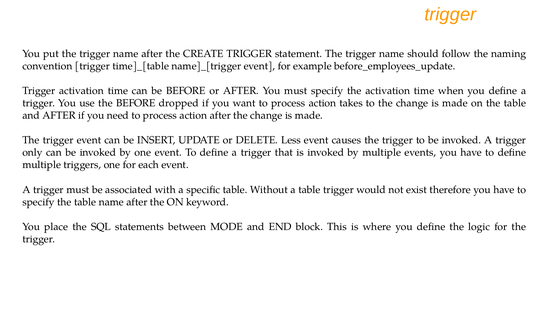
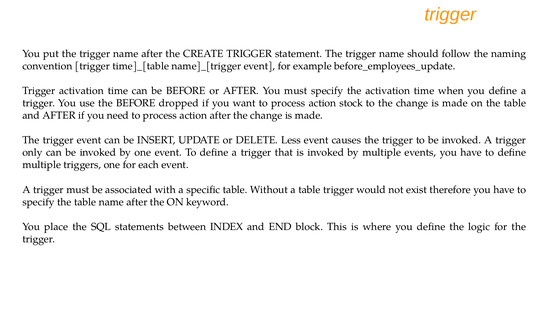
takes: takes -> stock (351, 103)
MODE: MODE -> INDEX (227, 227)
